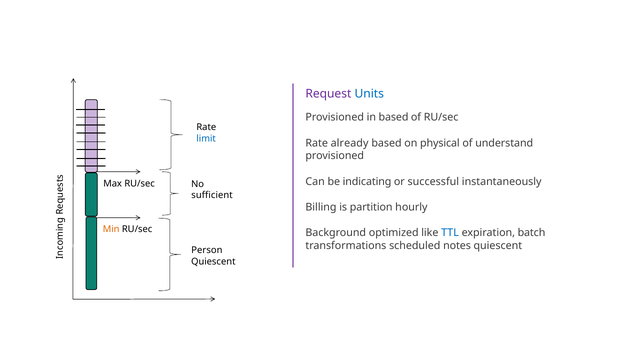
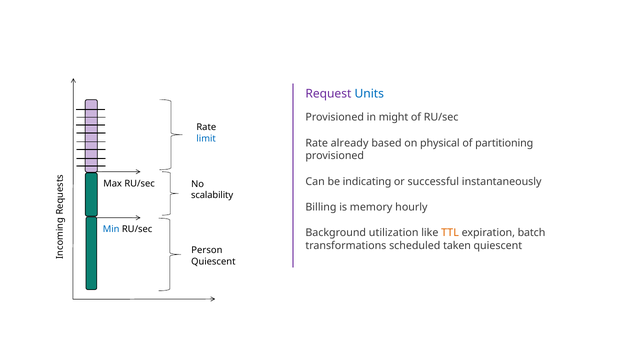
in based: based -> might (394, 118)
understand: understand -> partitioning (504, 143)
sufficient: sufficient -> scalability (212, 195)
partition: partition -> memory (371, 207)
Min colour: orange -> blue (111, 229)
optimized: optimized -> utilization (394, 233)
TTL colour: blue -> orange (450, 233)
notes: notes -> taken (457, 246)
